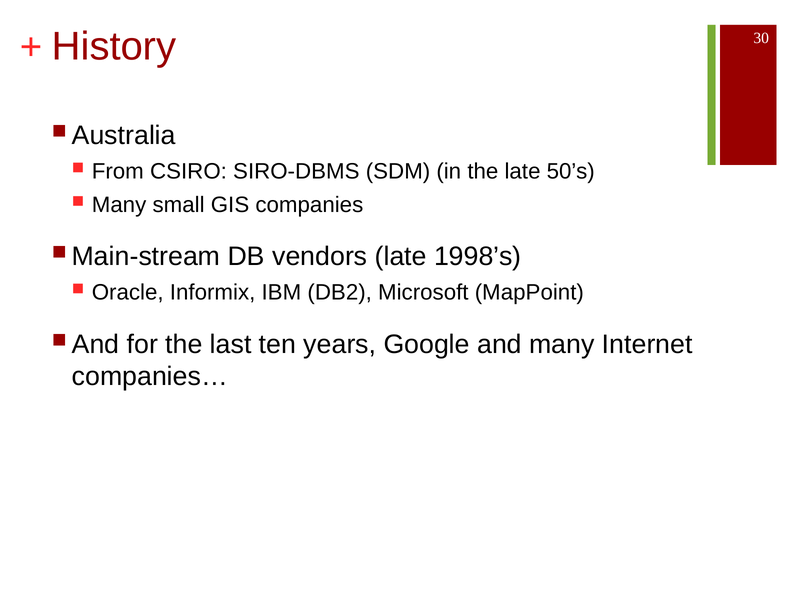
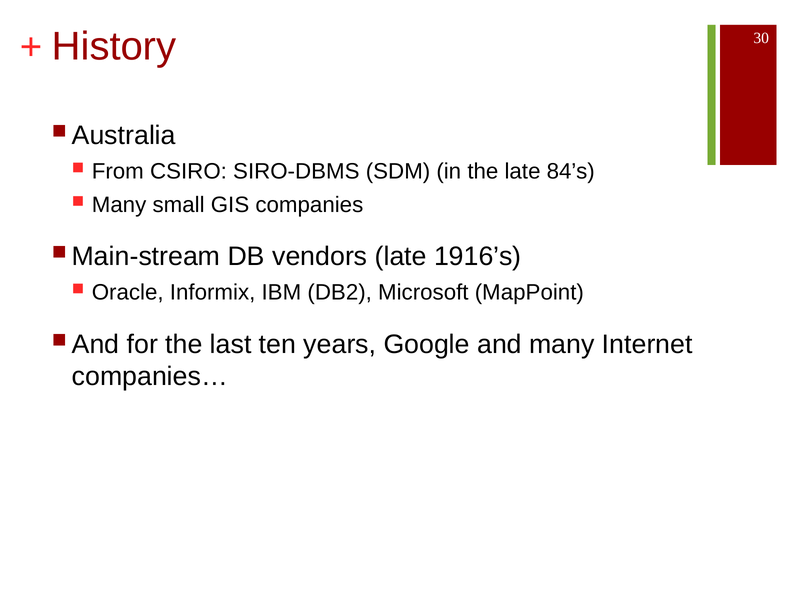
50’s: 50’s -> 84’s (571, 171)
1998’s: 1998’s -> 1916’s (478, 257)
